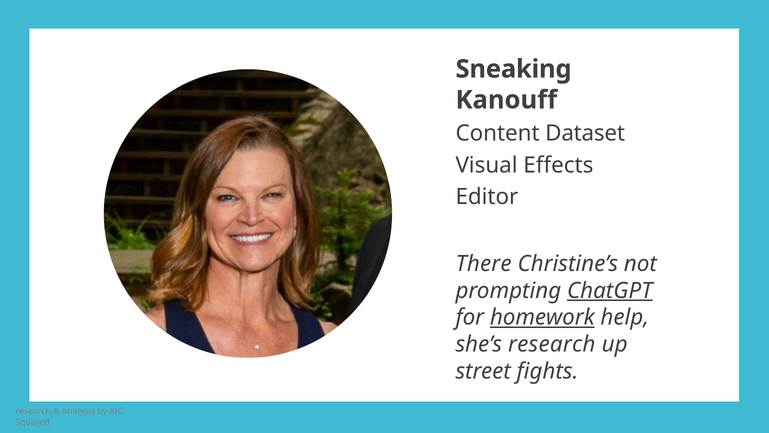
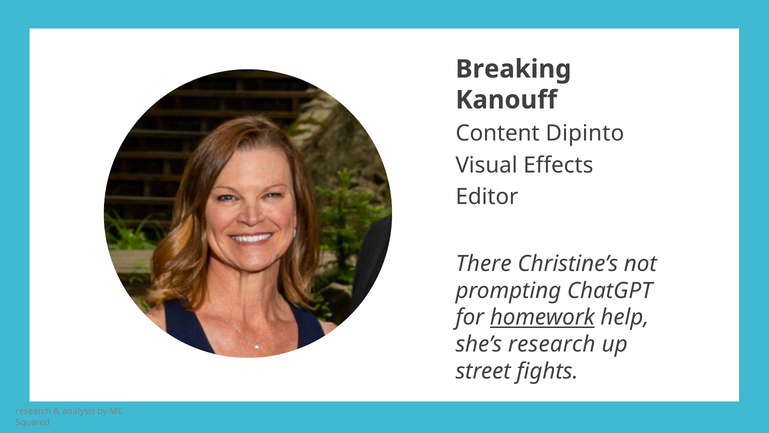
Sneaking: Sneaking -> Breaking (513, 69)
Dataset: Dataset -> Dipinto (585, 133)
ChatGPT underline: present -> none (610, 290)
